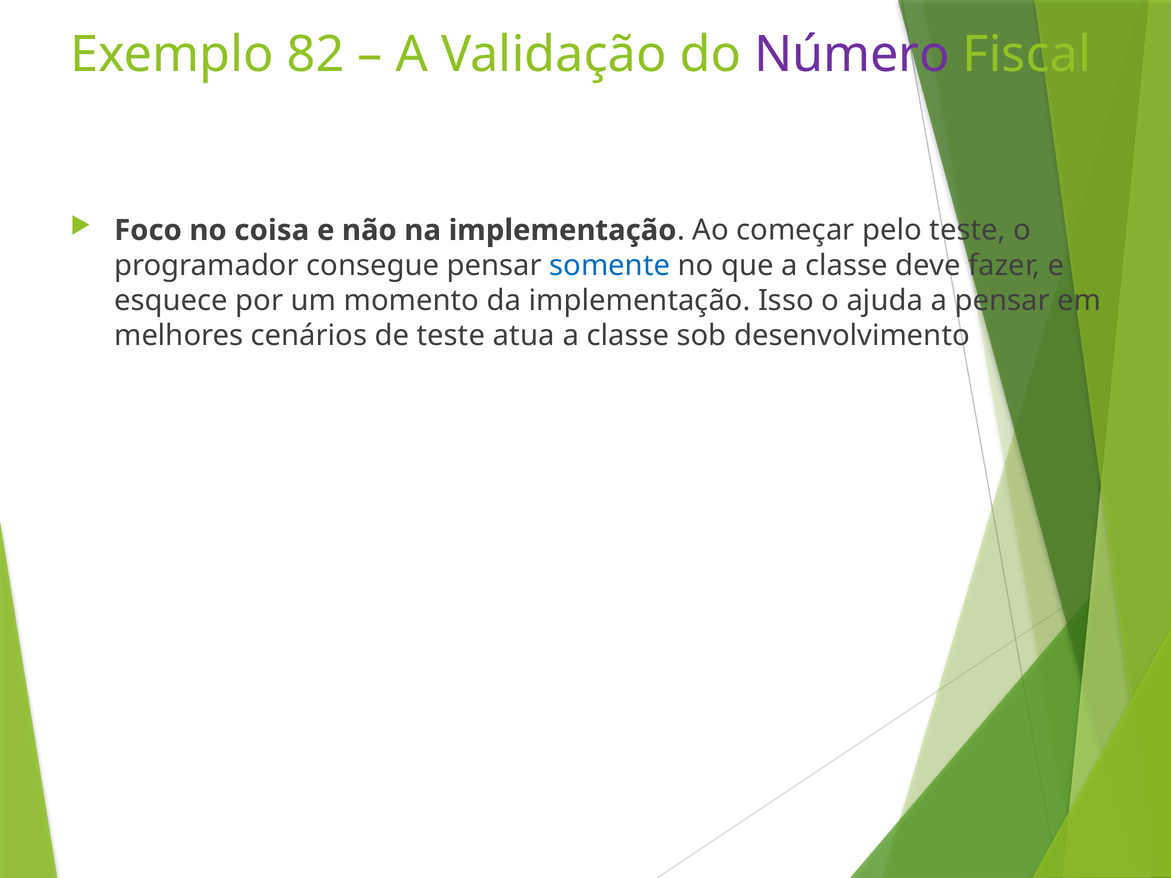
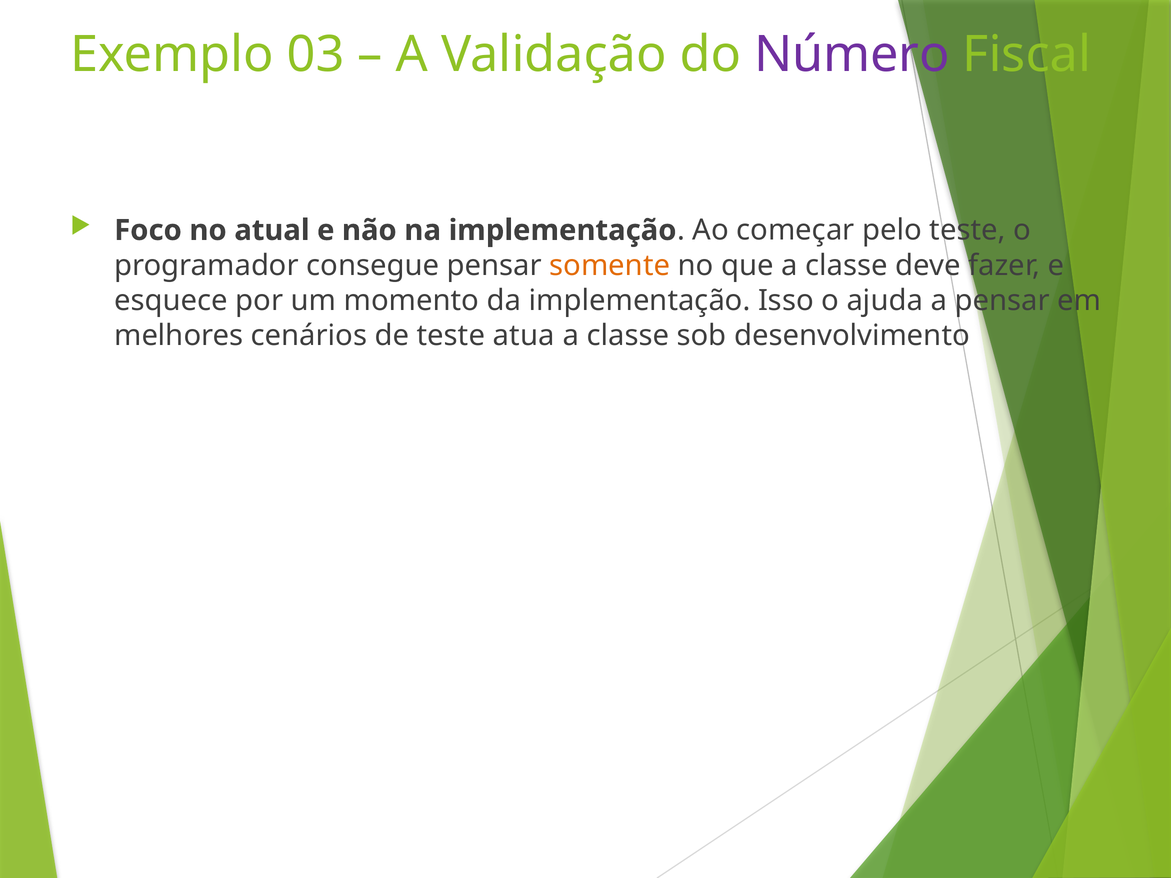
82: 82 -> 03 (316, 55)
coisa: coisa -> atual (272, 230)
somente colour: blue -> orange (610, 266)
